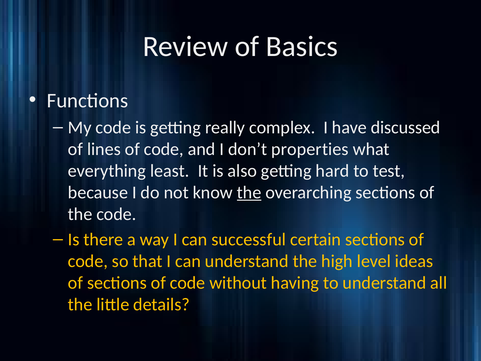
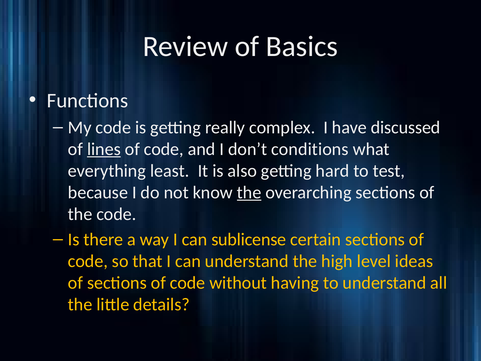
lines underline: none -> present (104, 149)
properties: properties -> conditions (310, 149)
successful: successful -> sublicense (249, 239)
